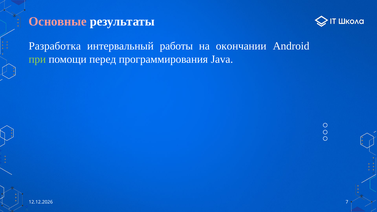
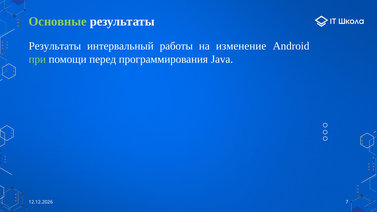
Основные colour: pink -> light green (58, 21)
Разработка: Разработка -> Результаты (55, 46)
окончании: окончании -> изменение (241, 46)
